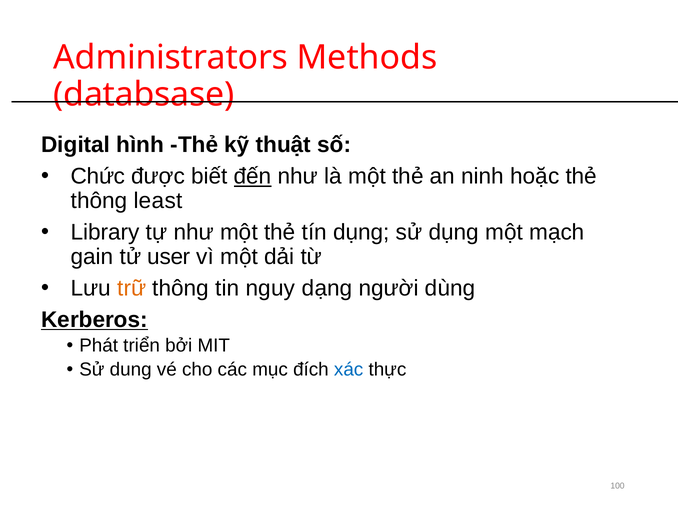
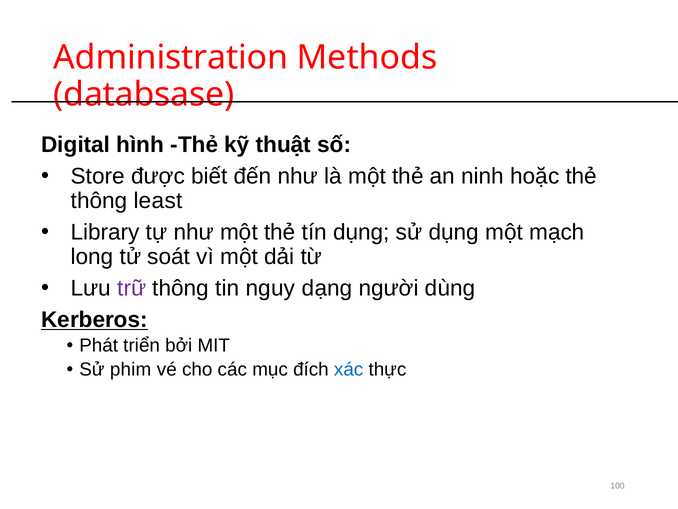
Administrators: Administrators -> Administration (171, 58)
Chức: Chức -> Store (98, 176)
đến underline: present -> none (253, 176)
gain: gain -> long (92, 256)
user: user -> soát (169, 256)
trữ colour: orange -> purple (132, 288)
dung: dung -> phim (131, 369)
